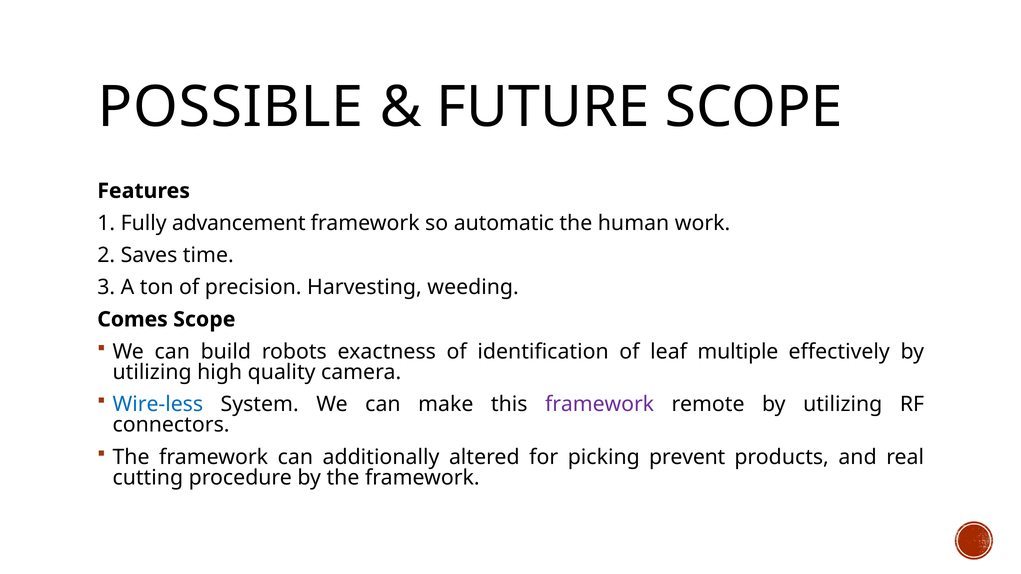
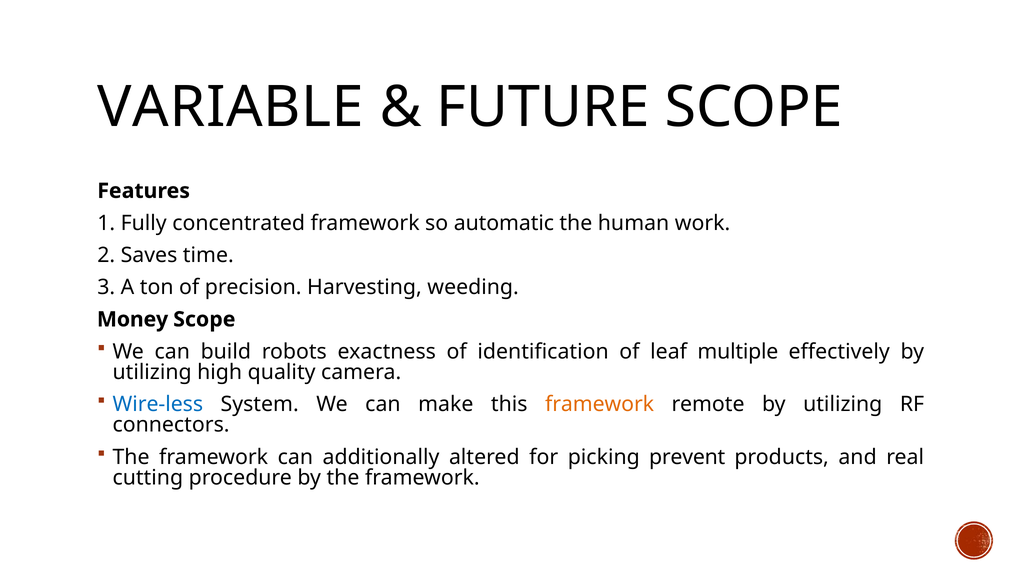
POSSIBLE: POSSIBLE -> VARIABLE (231, 108)
advancement: advancement -> concentrated (239, 223)
Comes: Comes -> Money (133, 320)
framework colour: purple -> orange (600, 405)
